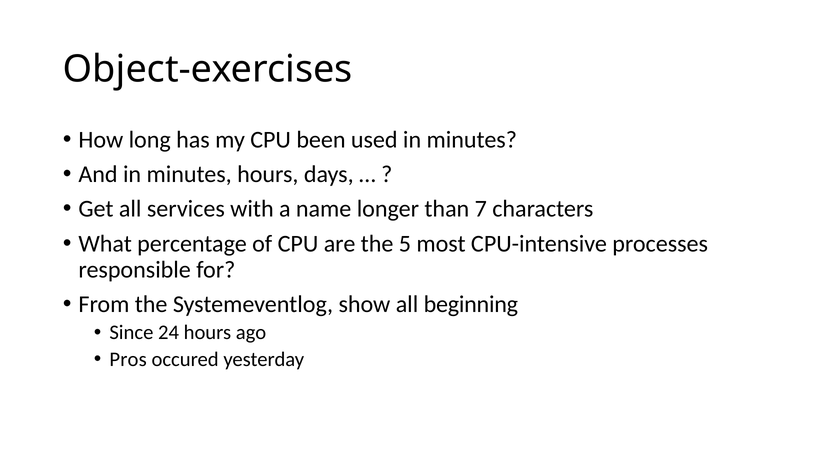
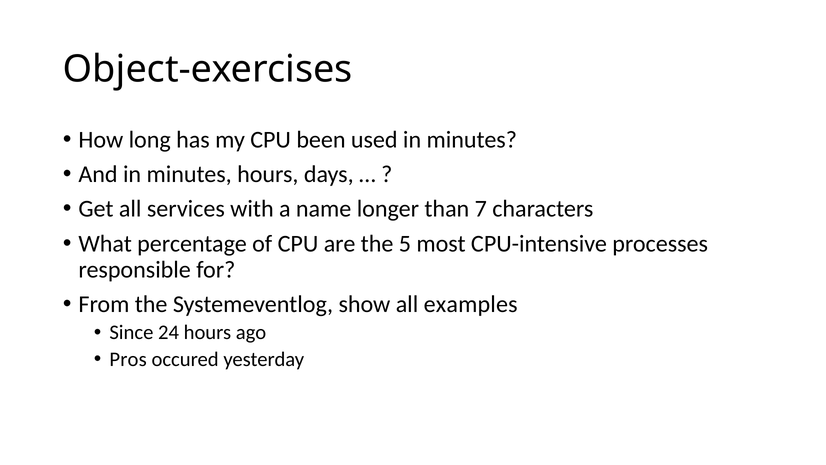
beginning: beginning -> examples (471, 304)
